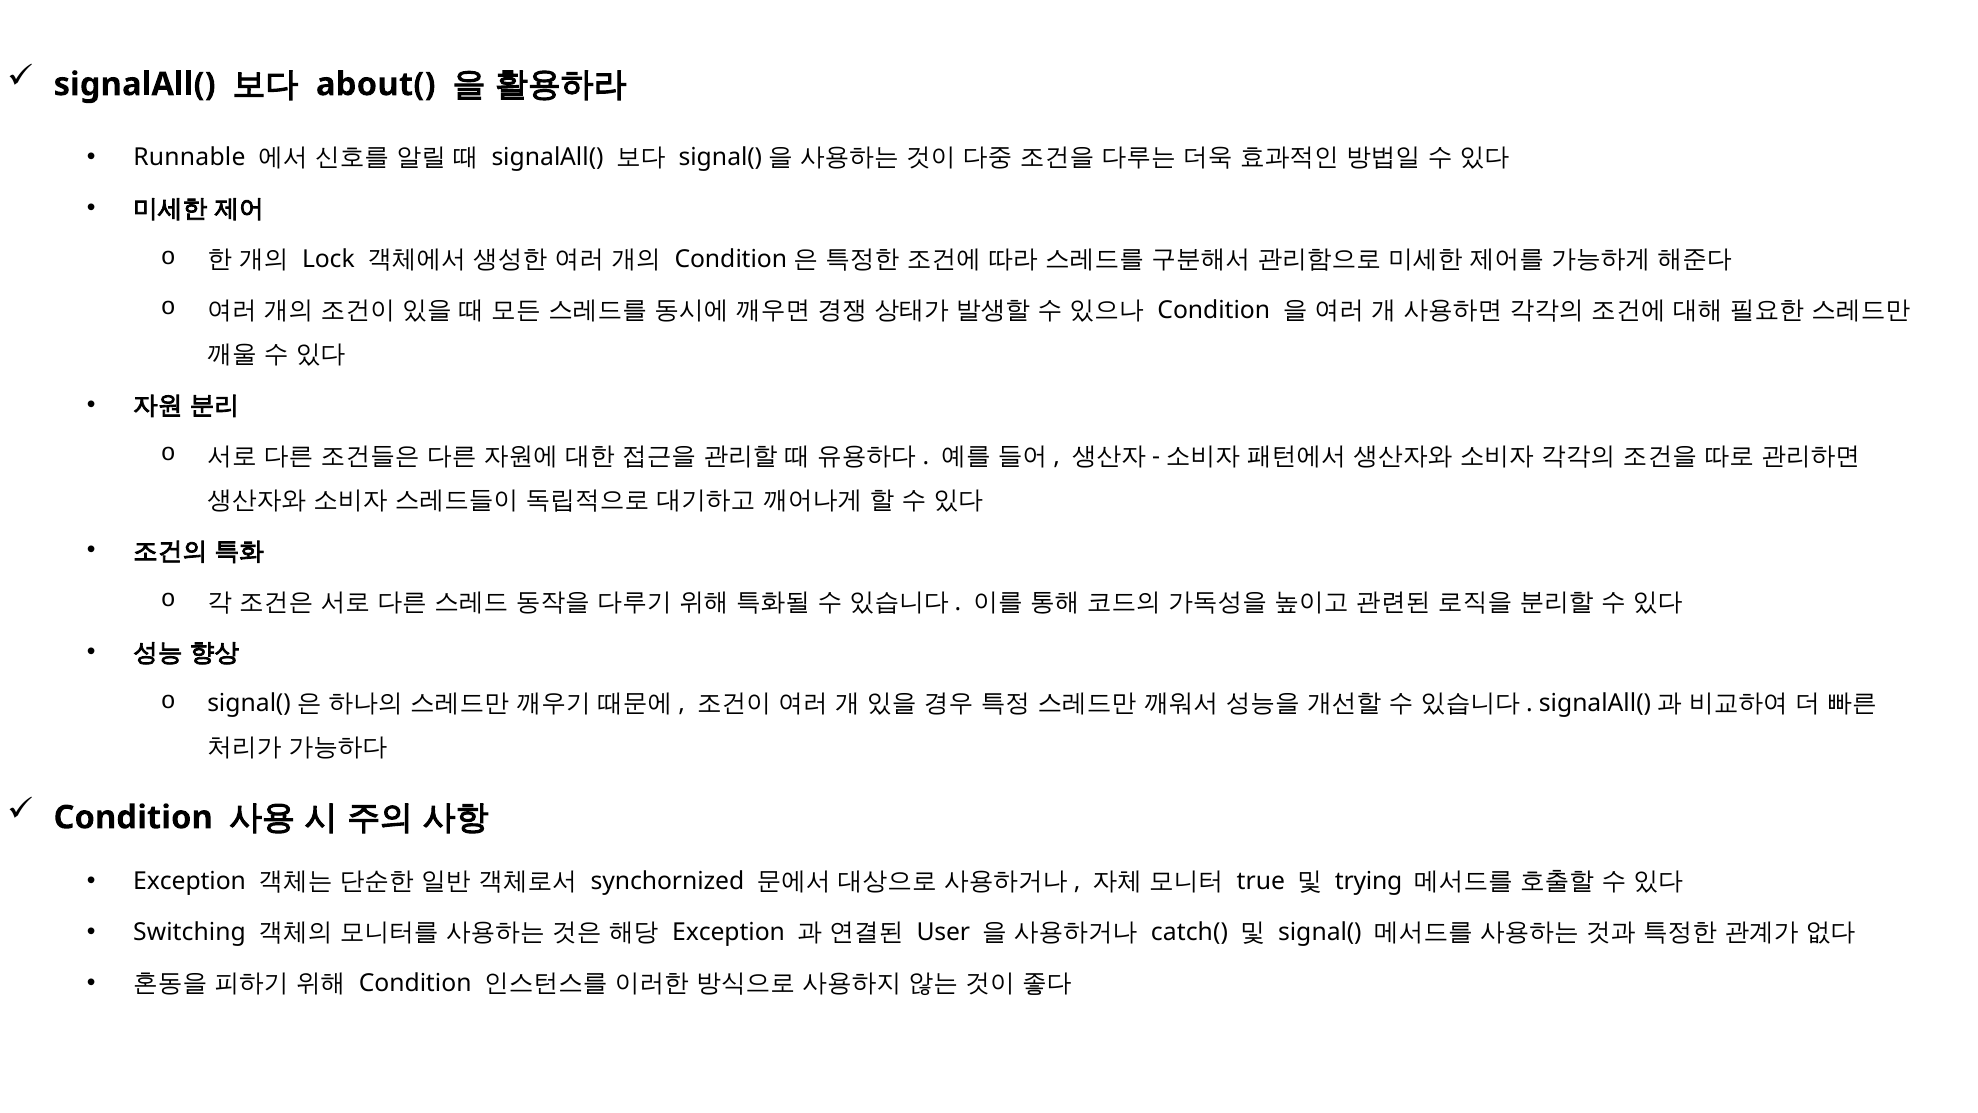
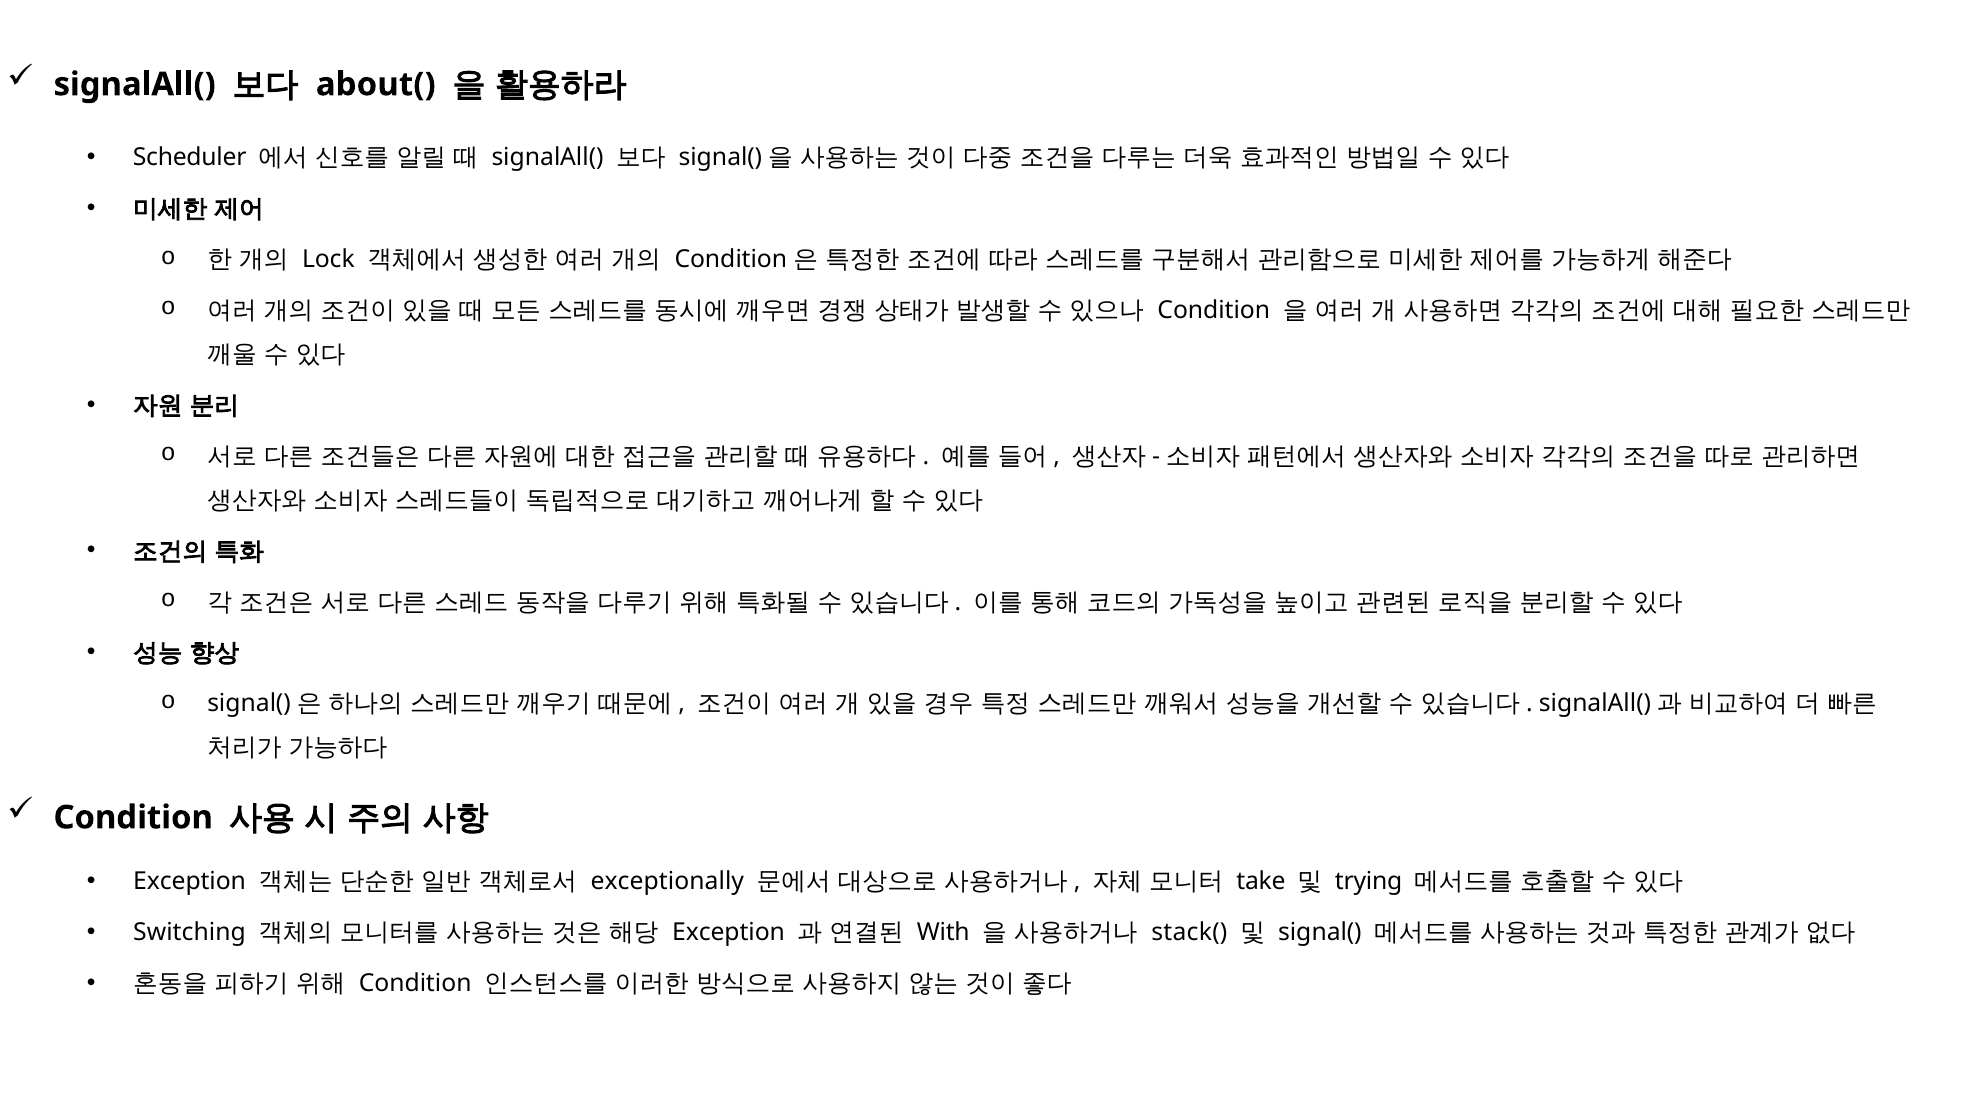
Runnable: Runnable -> Scheduler (190, 158)
synchornized: synchornized -> exceptionally (667, 881)
true: true -> take (1261, 881)
User: User -> With (943, 932)
catch(: catch( -> stack( (1189, 932)
